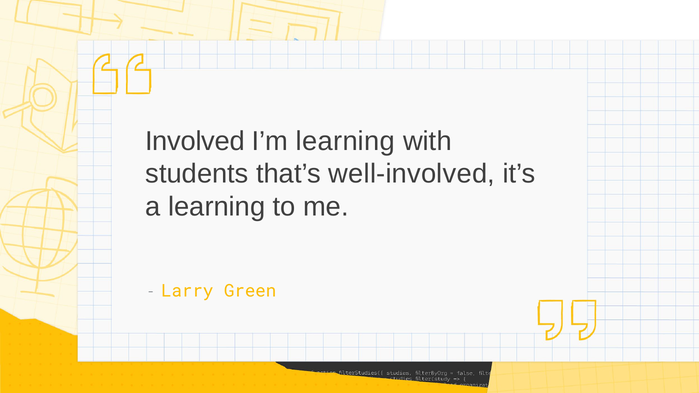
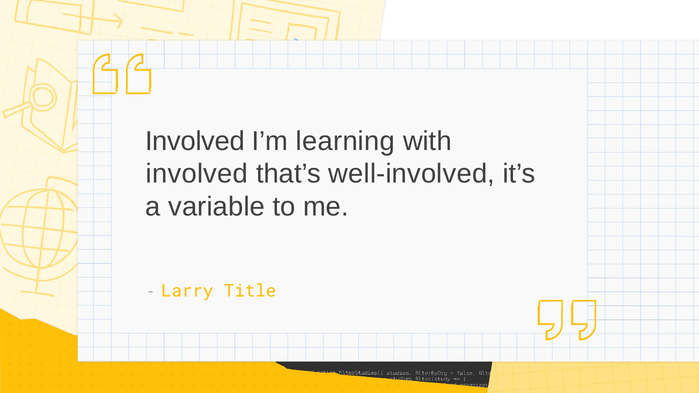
students: students -> involved (197, 174)
a learning: learning -> variable (217, 207)
Green: Green -> Title (250, 291)
